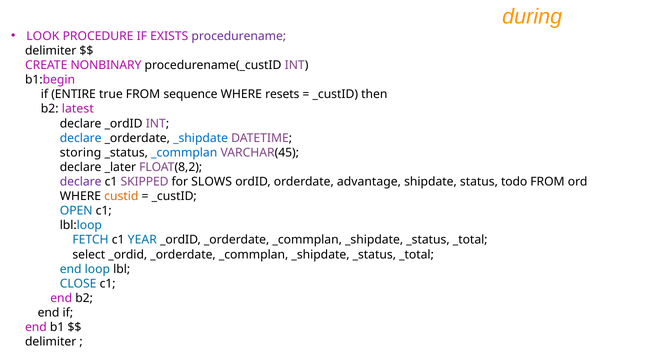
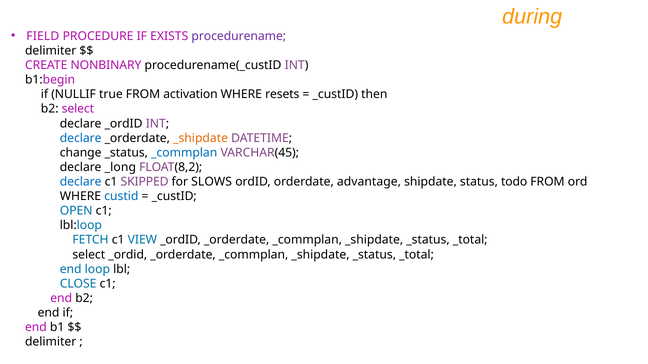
LOOK: LOOK -> FIELD (43, 36)
ENTIRE: ENTIRE -> NULLIF (74, 95)
sequence: sequence -> activation (191, 95)
b2 latest: latest -> select (78, 109)
_shipdate colour: blue -> orange (201, 138)
storing: storing -> change (81, 153)
_later: _later -> _long (120, 167)
declare colour: purple -> blue (81, 182)
custid colour: orange -> blue (121, 197)
YEAR: YEAR -> VIEW (142, 240)
